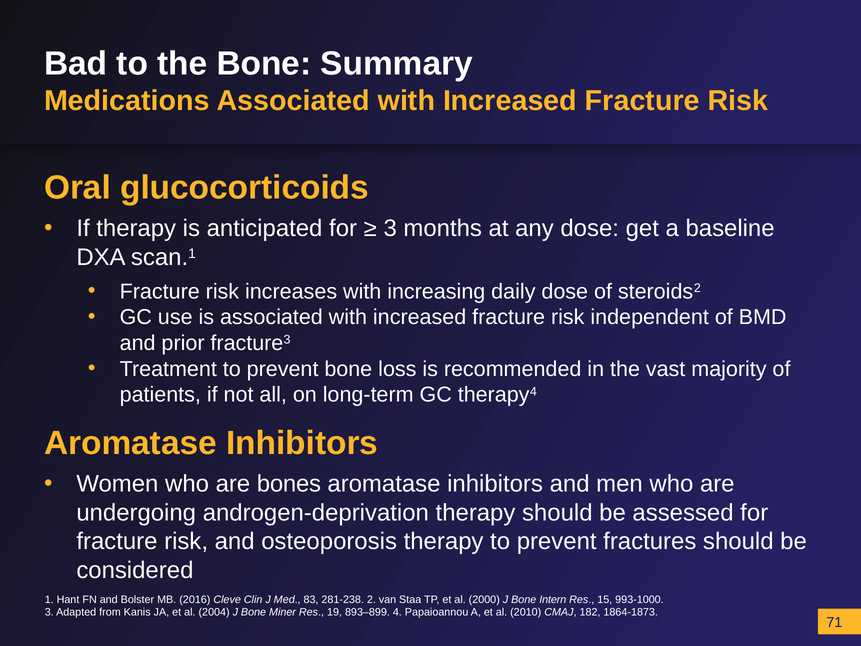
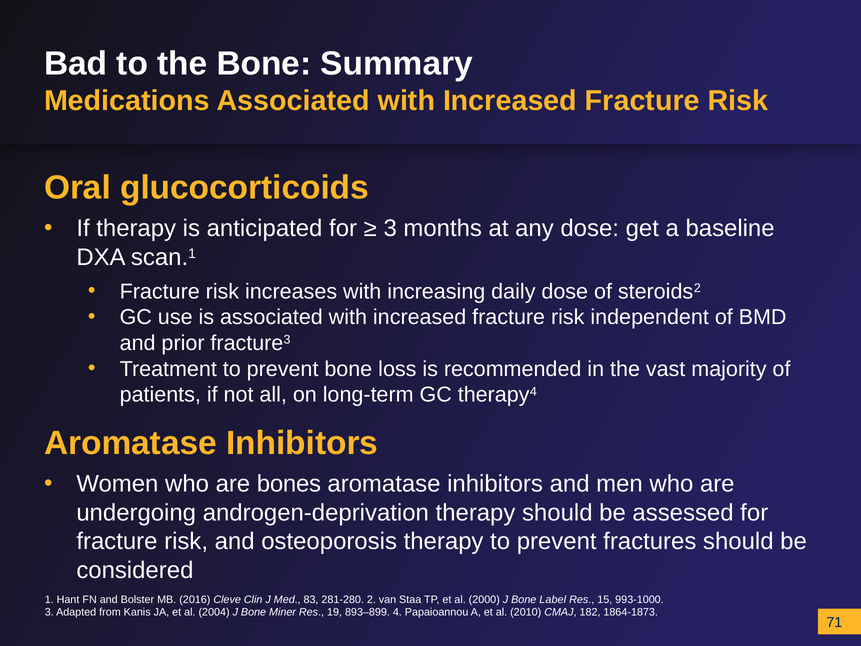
281-238: 281-238 -> 281-280 (343, 599)
Intern: Intern -> Label (553, 599)
